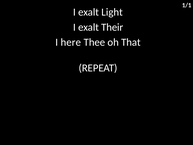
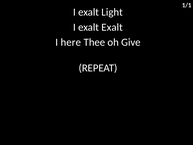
exalt Their: Their -> Exalt (112, 27)
That: That -> Give (131, 42)
